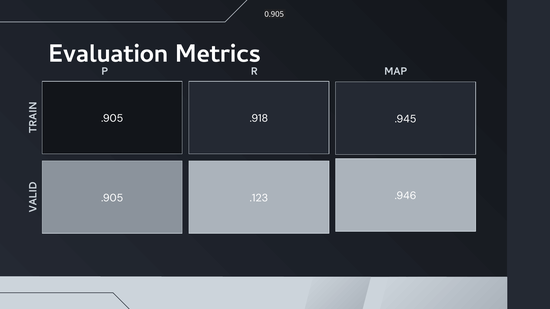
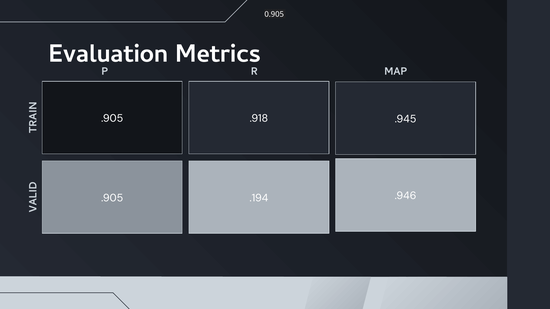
.123: .123 -> .194 (259, 198)
